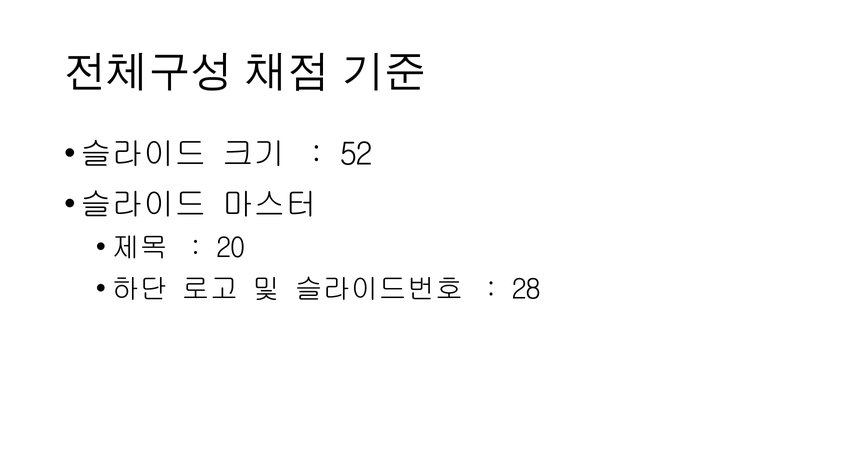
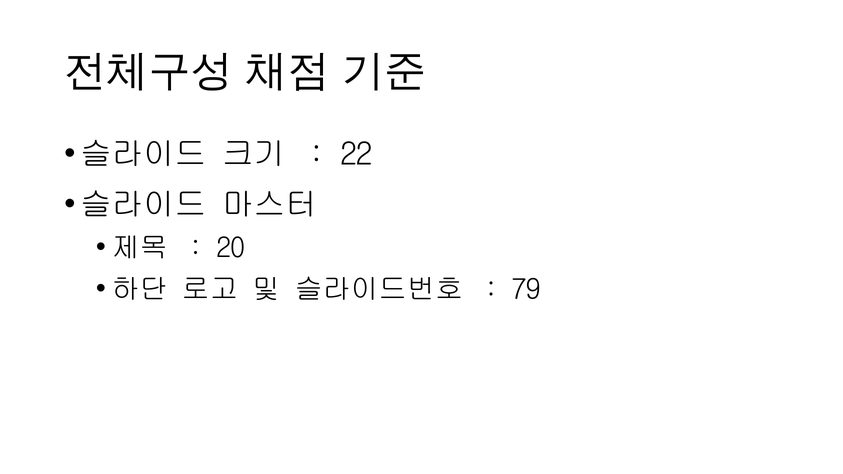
52: 52 -> 22 (356, 154)
28: 28 -> 79 (526, 290)
